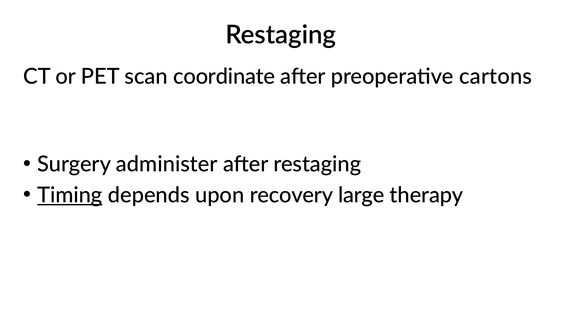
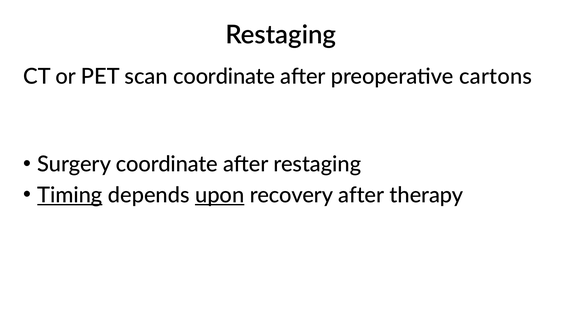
Surgery administer: administer -> coordinate (167, 164)
upon underline: none -> present (220, 195)
recovery large: large -> after (361, 195)
